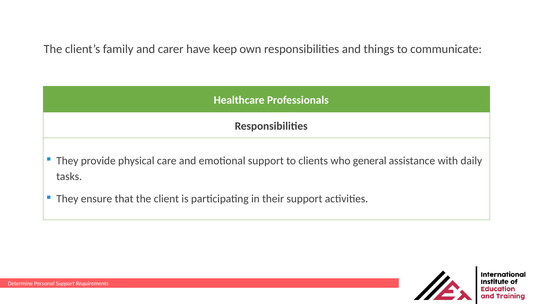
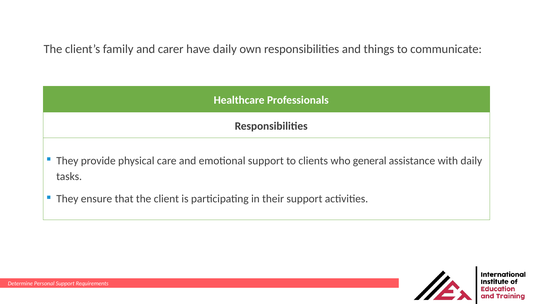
have keep: keep -> daily (225, 49)
